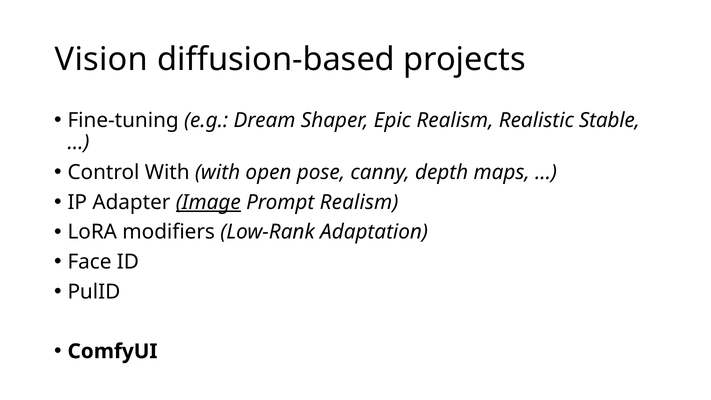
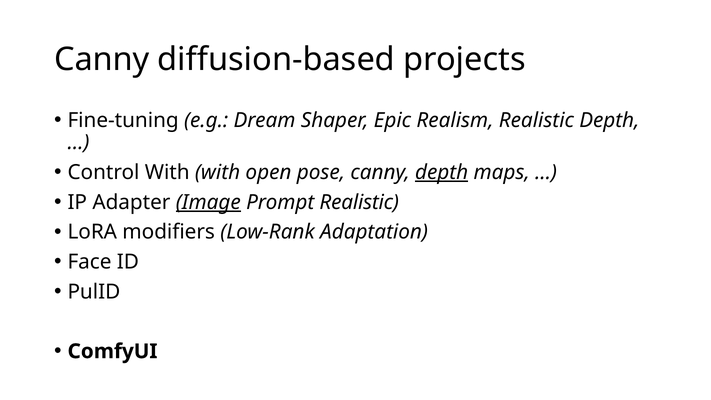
Vision: Vision -> Canny (102, 60)
Realistic Stable: Stable -> Depth (609, 120)
depth underline: none -> present (442, 172)
Prompt Realism: Realism -> Realistic (359, 202)
